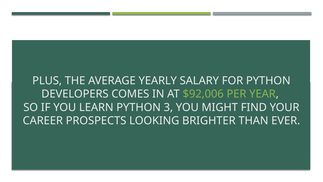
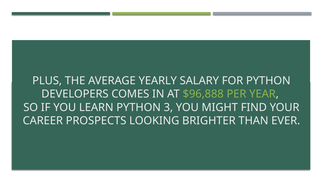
$92,006: $92,006 -> $96,888 (203, 94)
